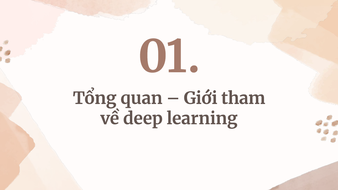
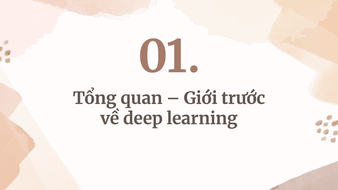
tham: tham -> trước (243, 98)
